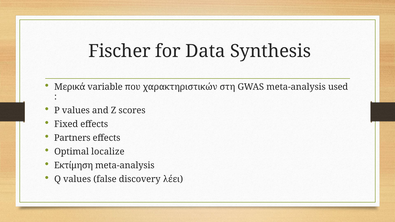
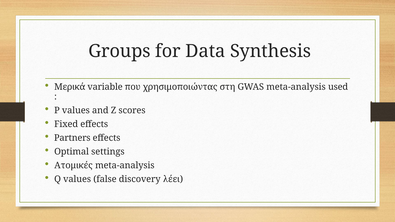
Fischer: Fischer -> Groups (119, 51)
χαρακτηριστικών: χαρακτηριστικών -> χρησιμοποιώντας (180, 87)
localize: localize -> settings (108, 152)
Εκτίμηση: Εκτίμηση -> Ατομικές (73, 166)
